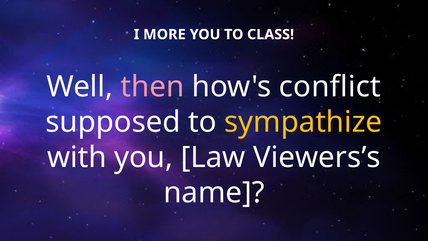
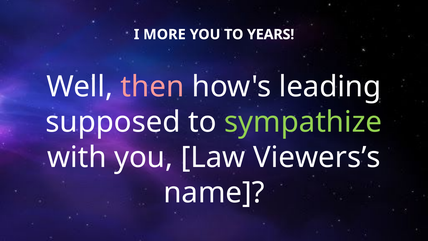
CLASS: CLASS -> YEARS (271, 34)
conflict: conflict -> leading (330, 87)
sympathize colour: yellow -> light green (303, 122)
